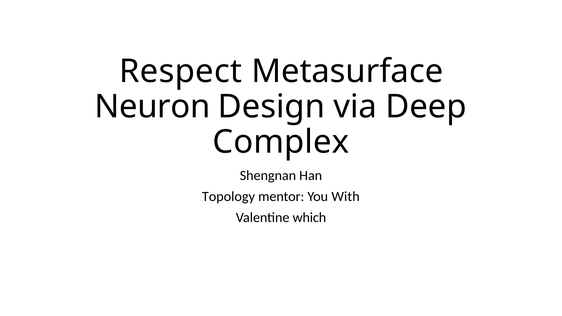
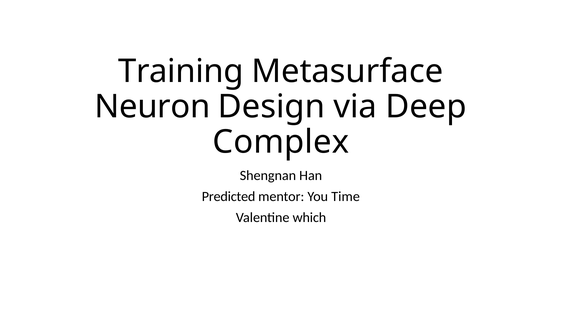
Respect: Respect -> Training (181, 71)
Topology: Topology -> Predicted (229, 197)
With: With -> Time (346, 197)
